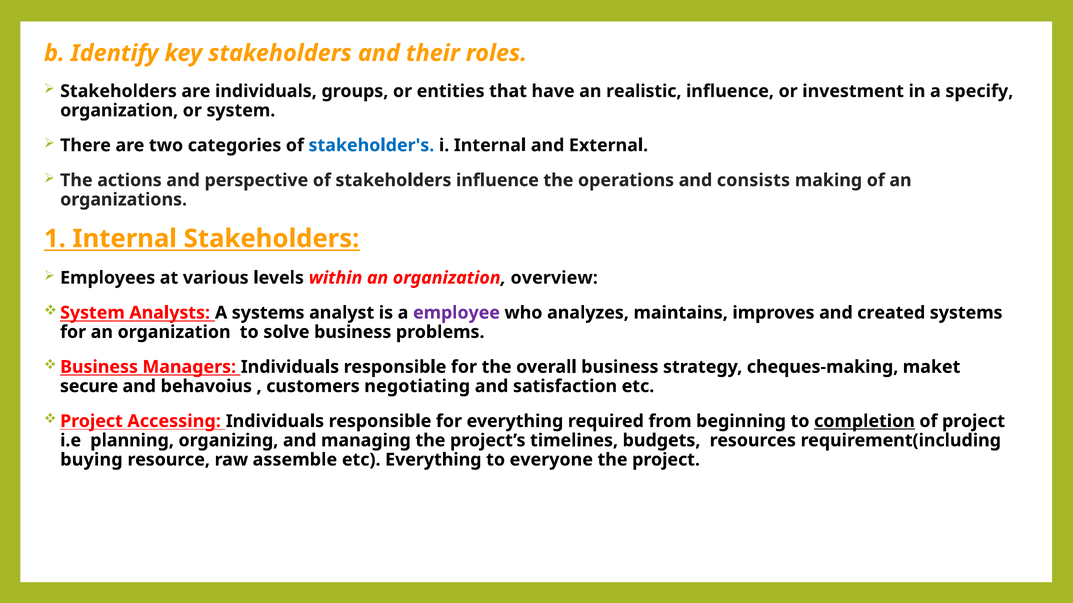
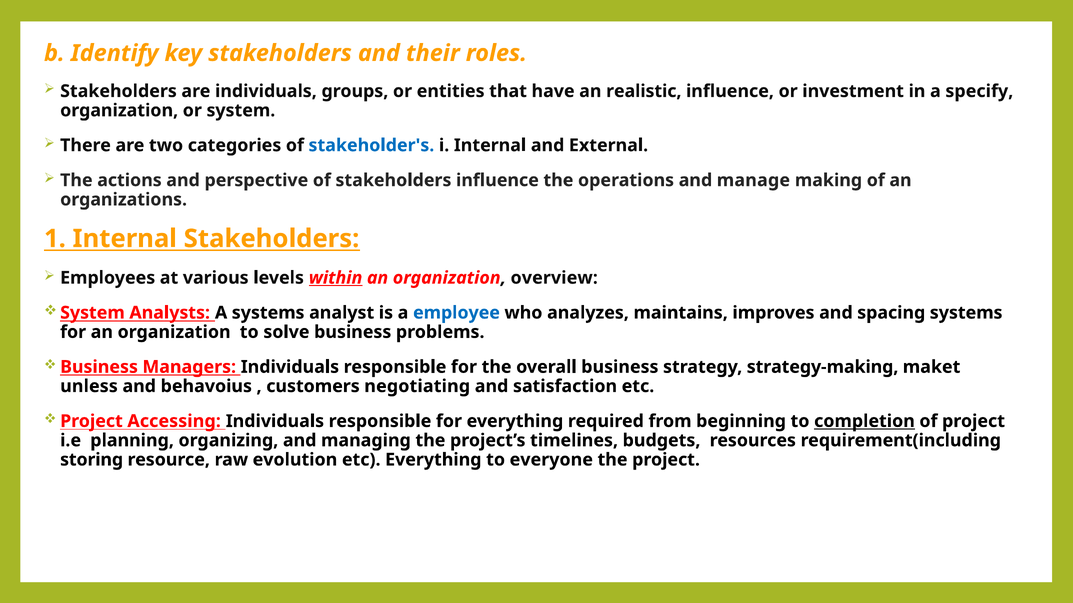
consists: consists -> manage (753, 180)
within underline: none -> present (336, 278)
employee colour: purple -> blue (456, 313)
created: created -> spacing (891, 313)
cheques-making: cheques-making -> strategy-making (823, 367)
secure: secure -> unless (89, 387)
buying: buying -> storing (92, 460)
assemble: assemble -> evolution (295, 460)
